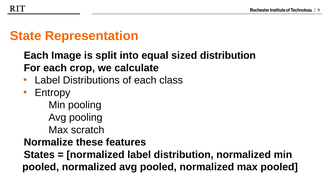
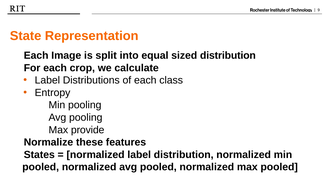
scratch: scratch -> provide (88, 130)
